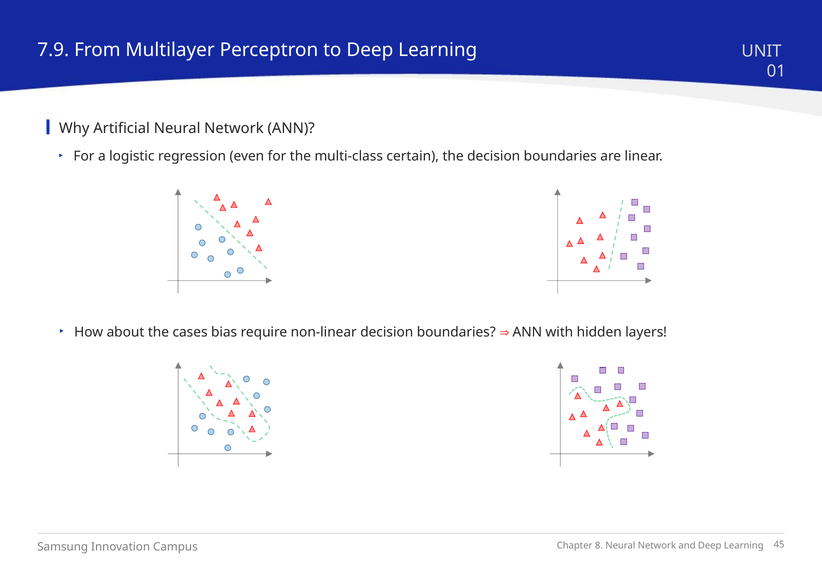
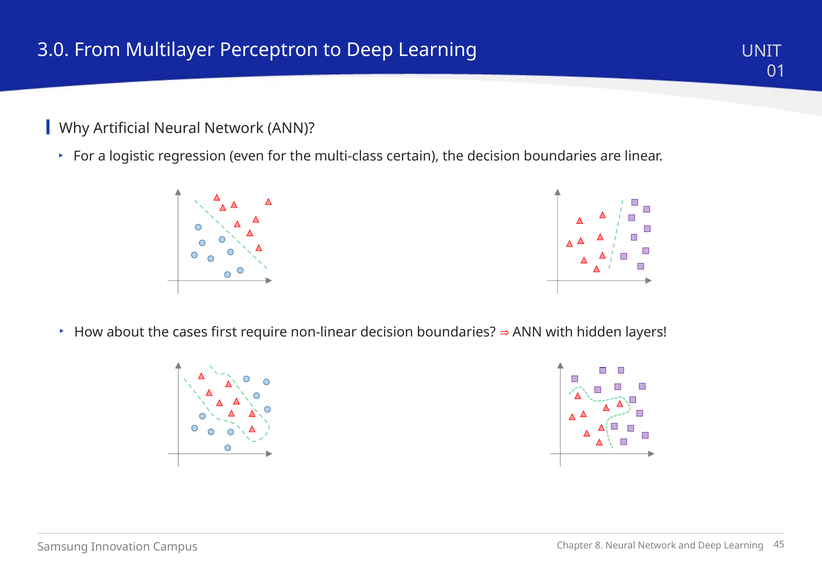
7.9: 7.9 -> 3.0 (53, 50)
bias: bias -> first (224, 332)
